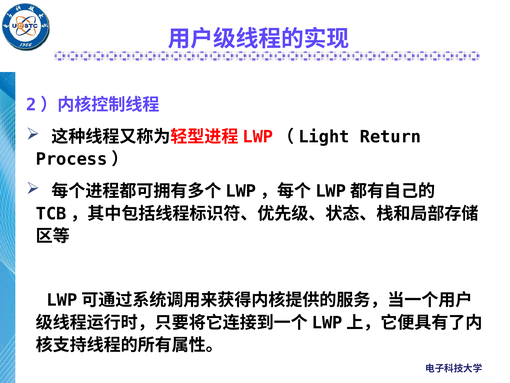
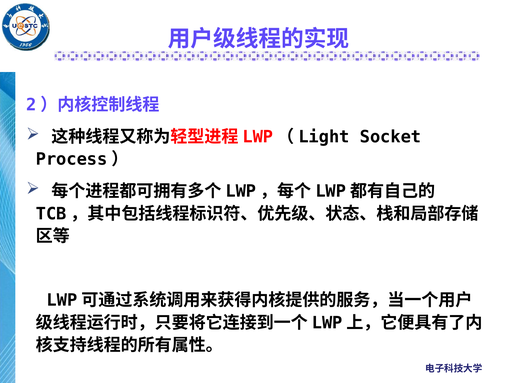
Return: Return -> Socket (390, 137)
